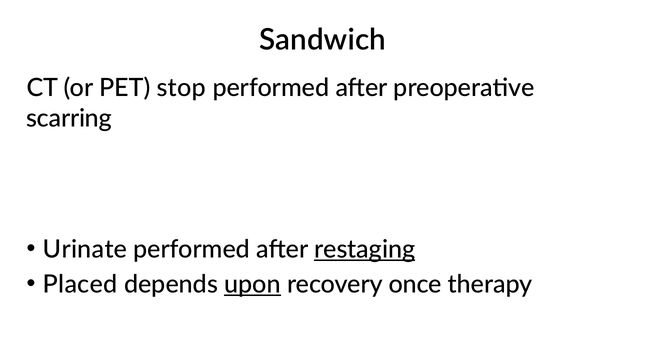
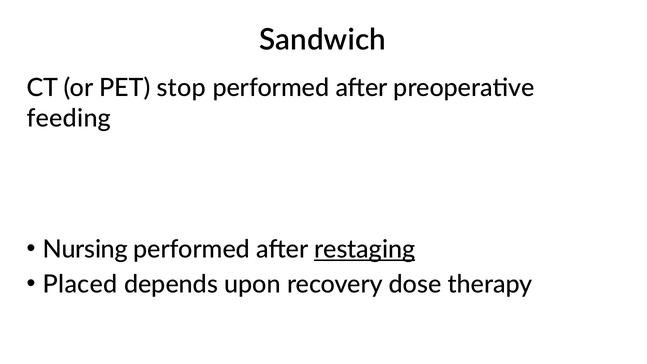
scarring: scarring -> feeding (69, 118)
Urinate: Urinate -> Nursing (85, 249)
upon underline: present -> none (253, 284)
once: once -> dose (415, 284)
